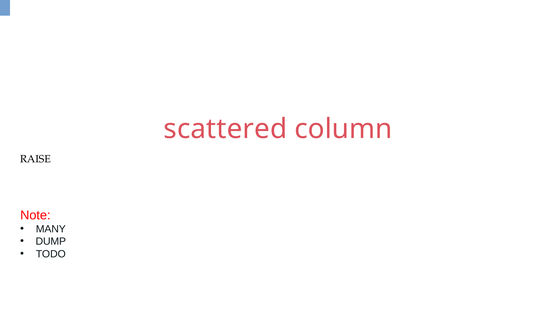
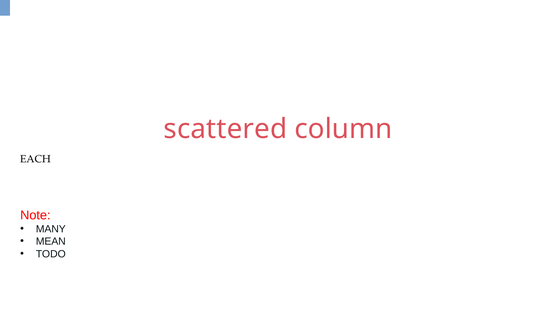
RAISE: RAISE -> EACH (35, 159)
DUMP: DUMP -> MEAN (51, 241)
